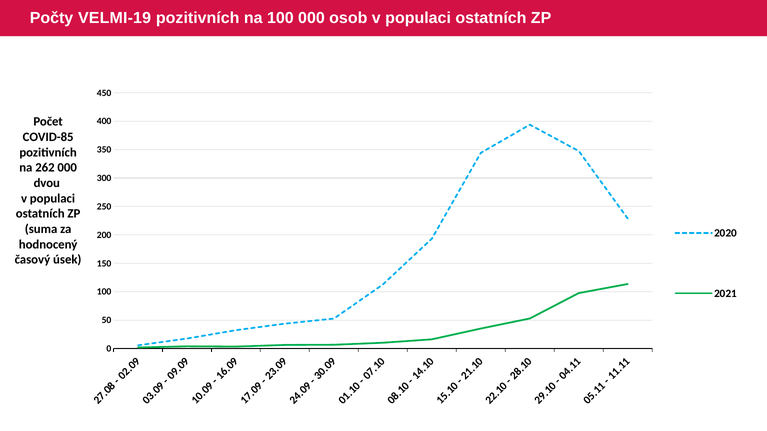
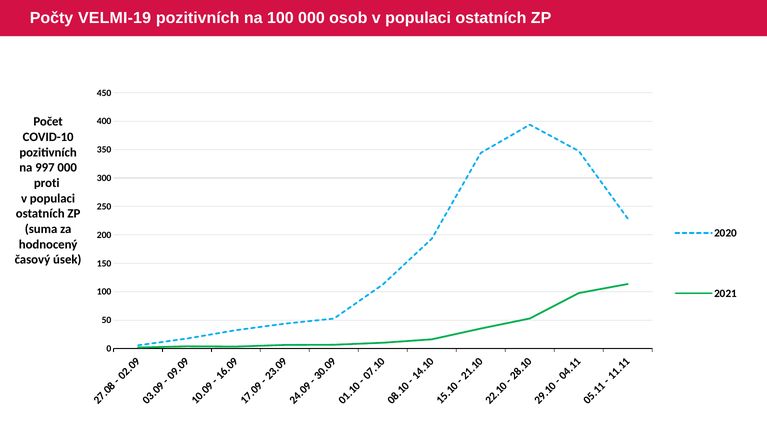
COVID-85: COVID-85 -> COVID-10 (48, 137)
262: 262 -> 997 (45, 168)
dvou: dvou -> proti (47, 183)
